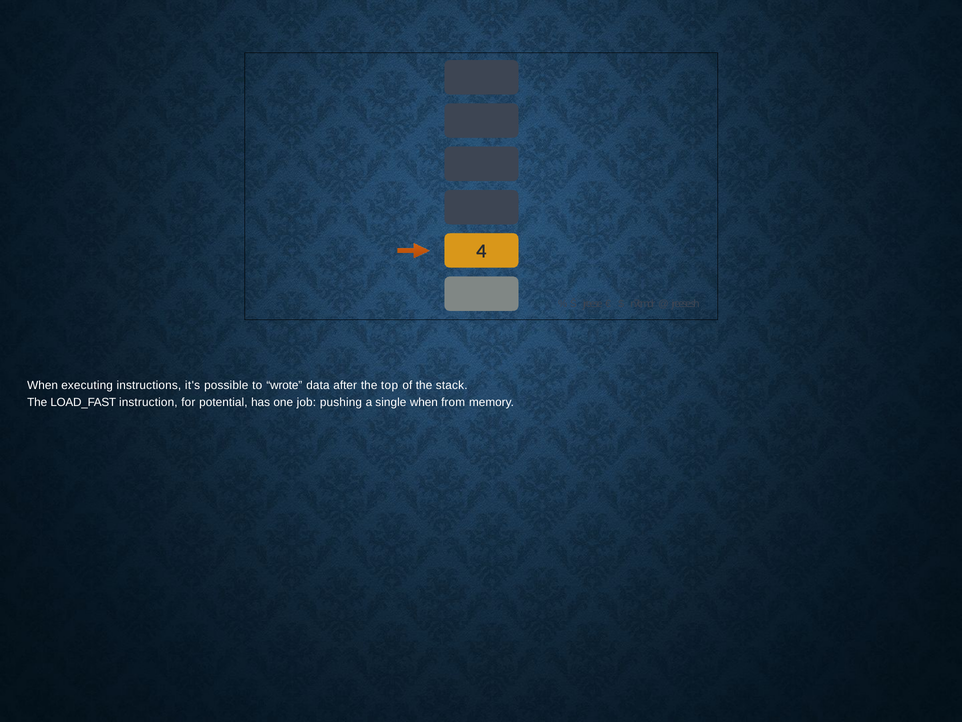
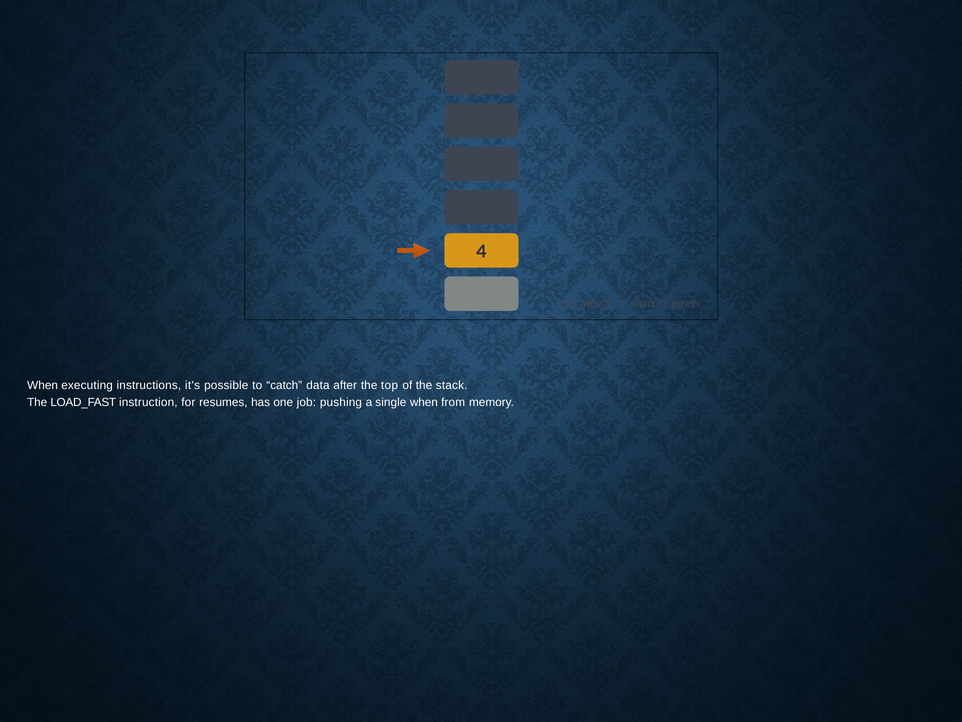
wrote: wrote -> catch (284, 385)
potential: potential -> resumes (223, 402)
